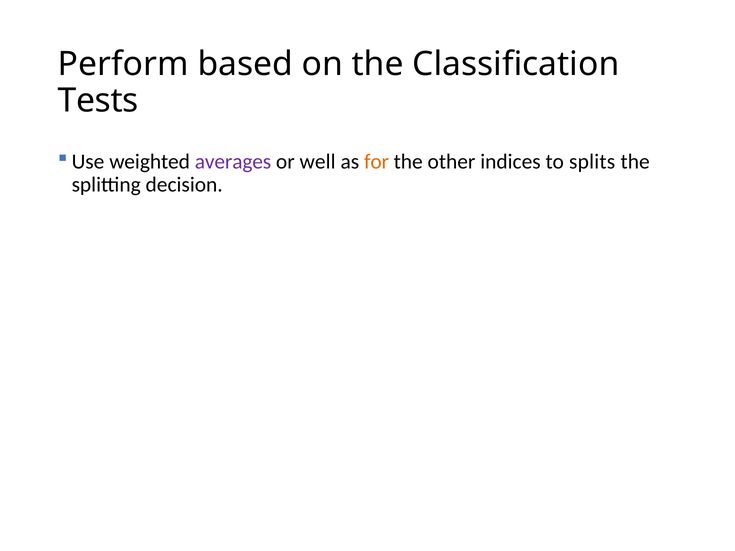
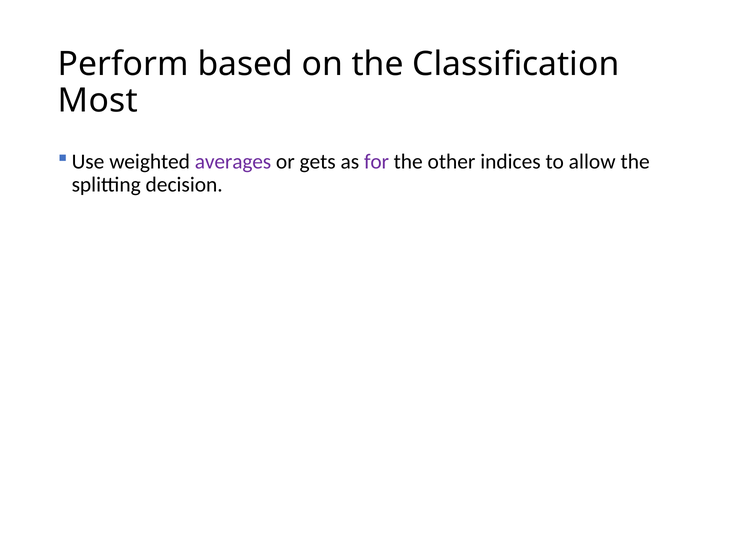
Tests: Tests -> Most (98, 101)
well: well -> gets (318, 162)
for colour: orange -> purple (377, 162)
splits: splits -> allow (592, 162)
